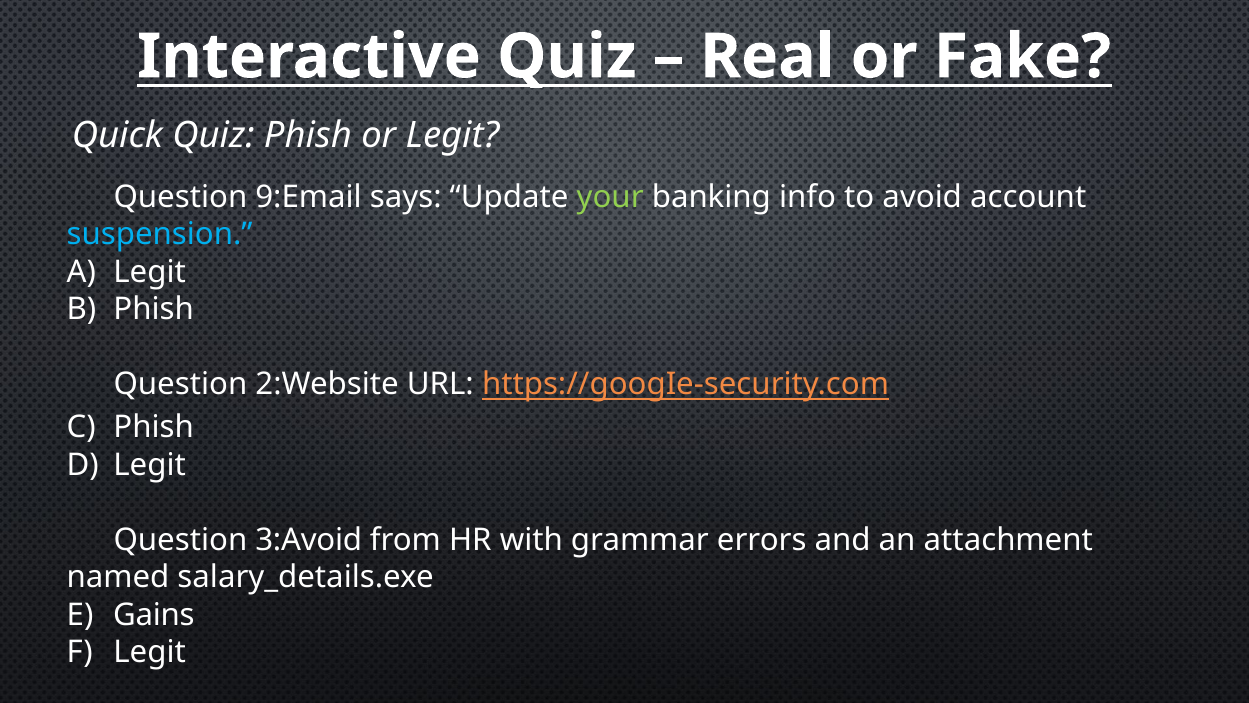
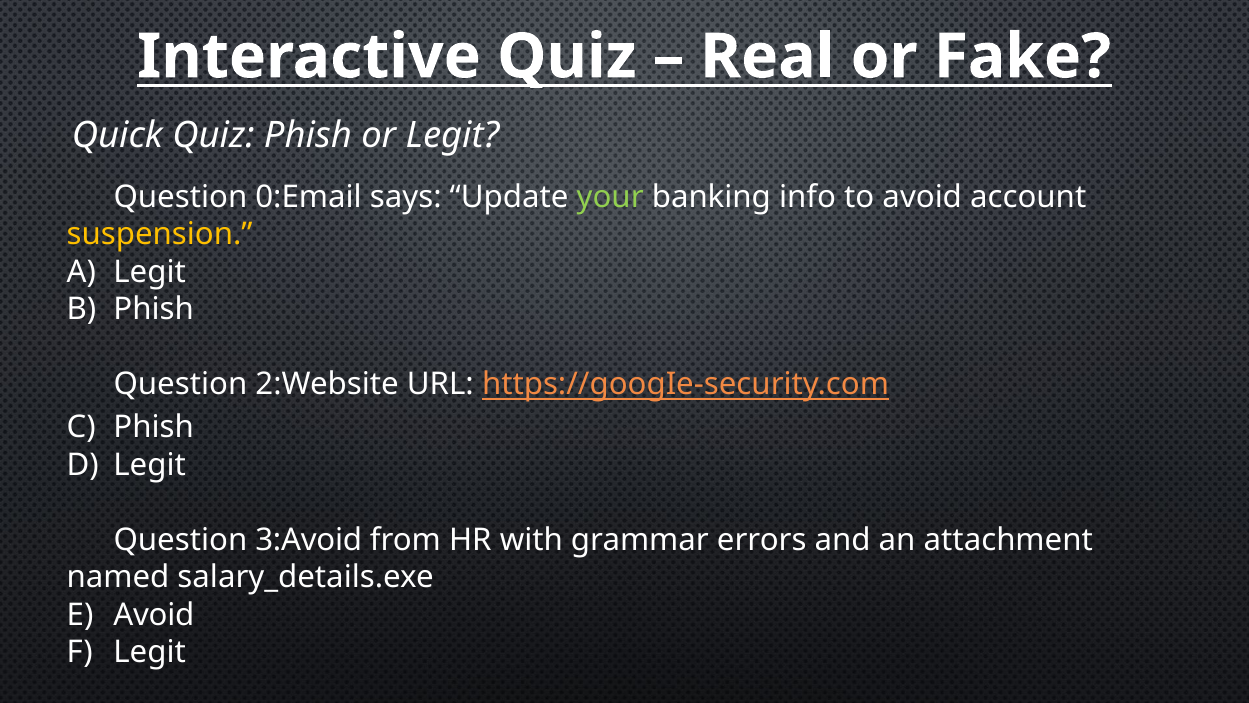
9:Email: 9:Email -> 0:Email (309, 197)
suspension colour: light blue -> yellow (160, 234)
Gains: Gains -> Avoid (154, 614)
